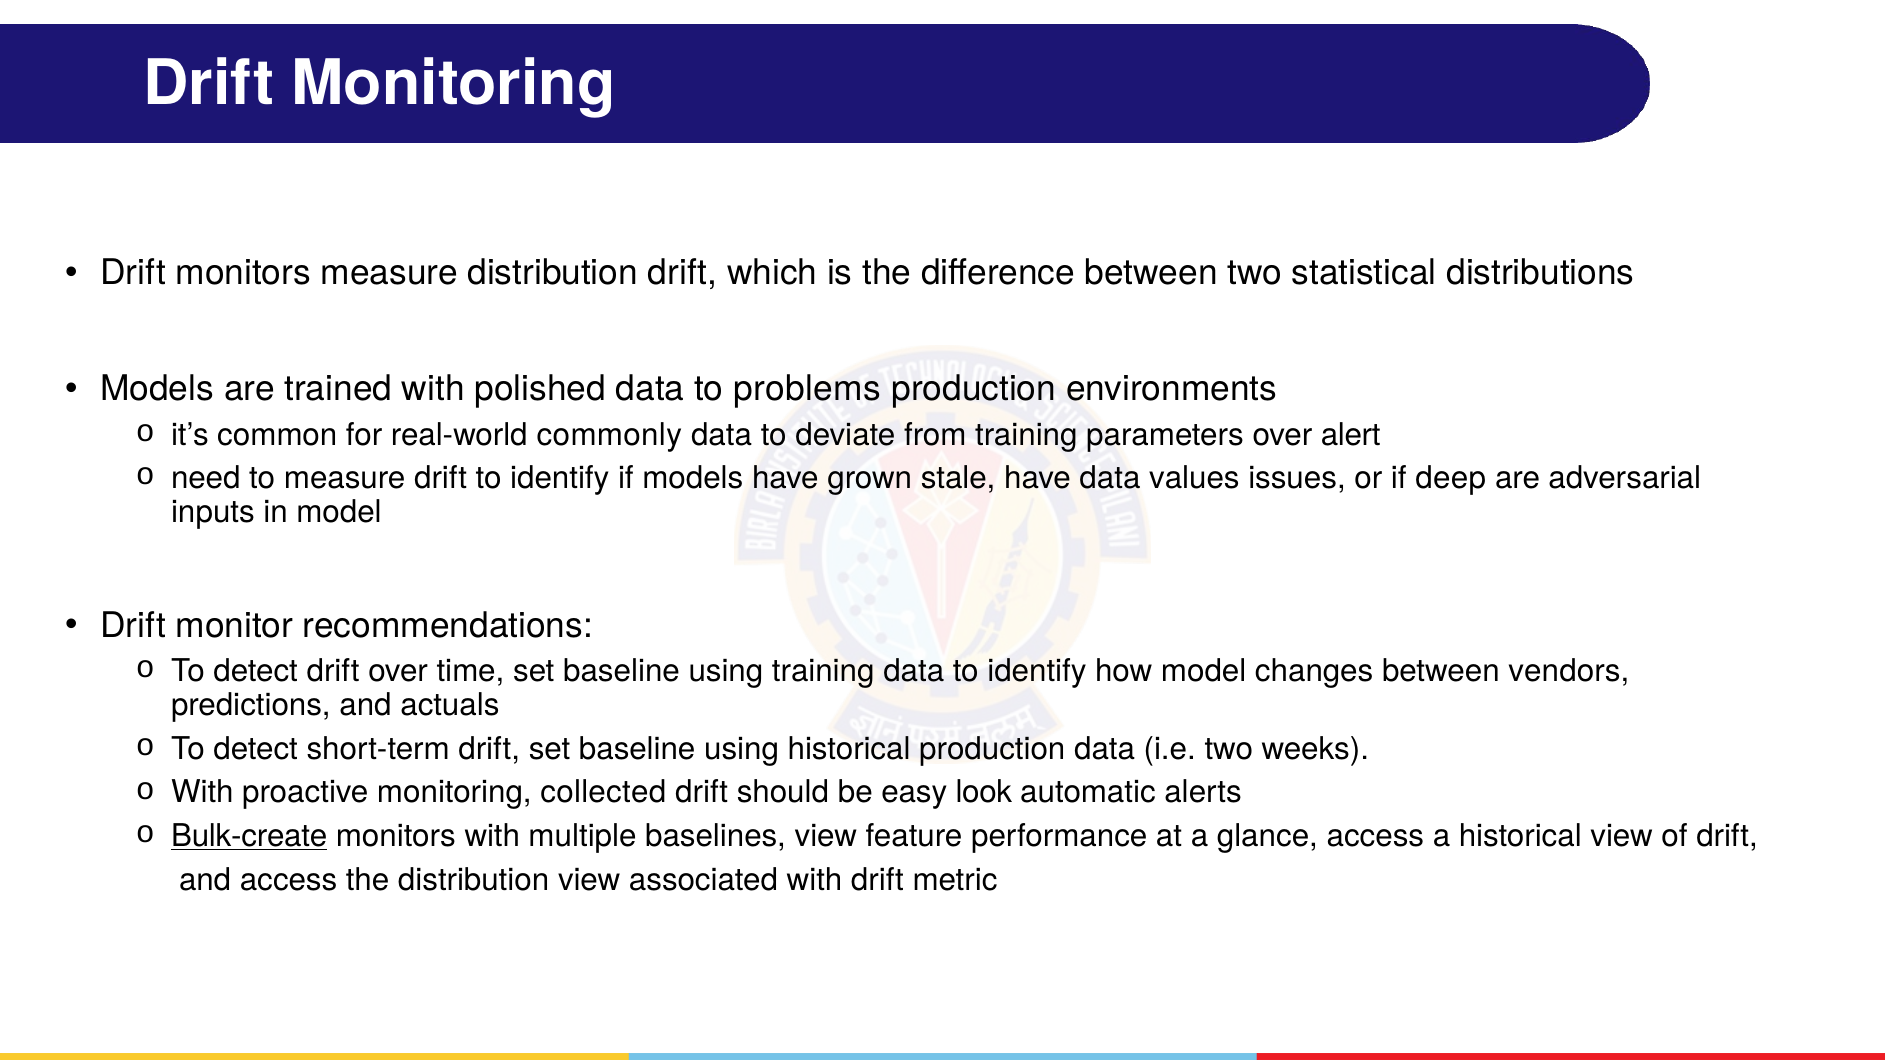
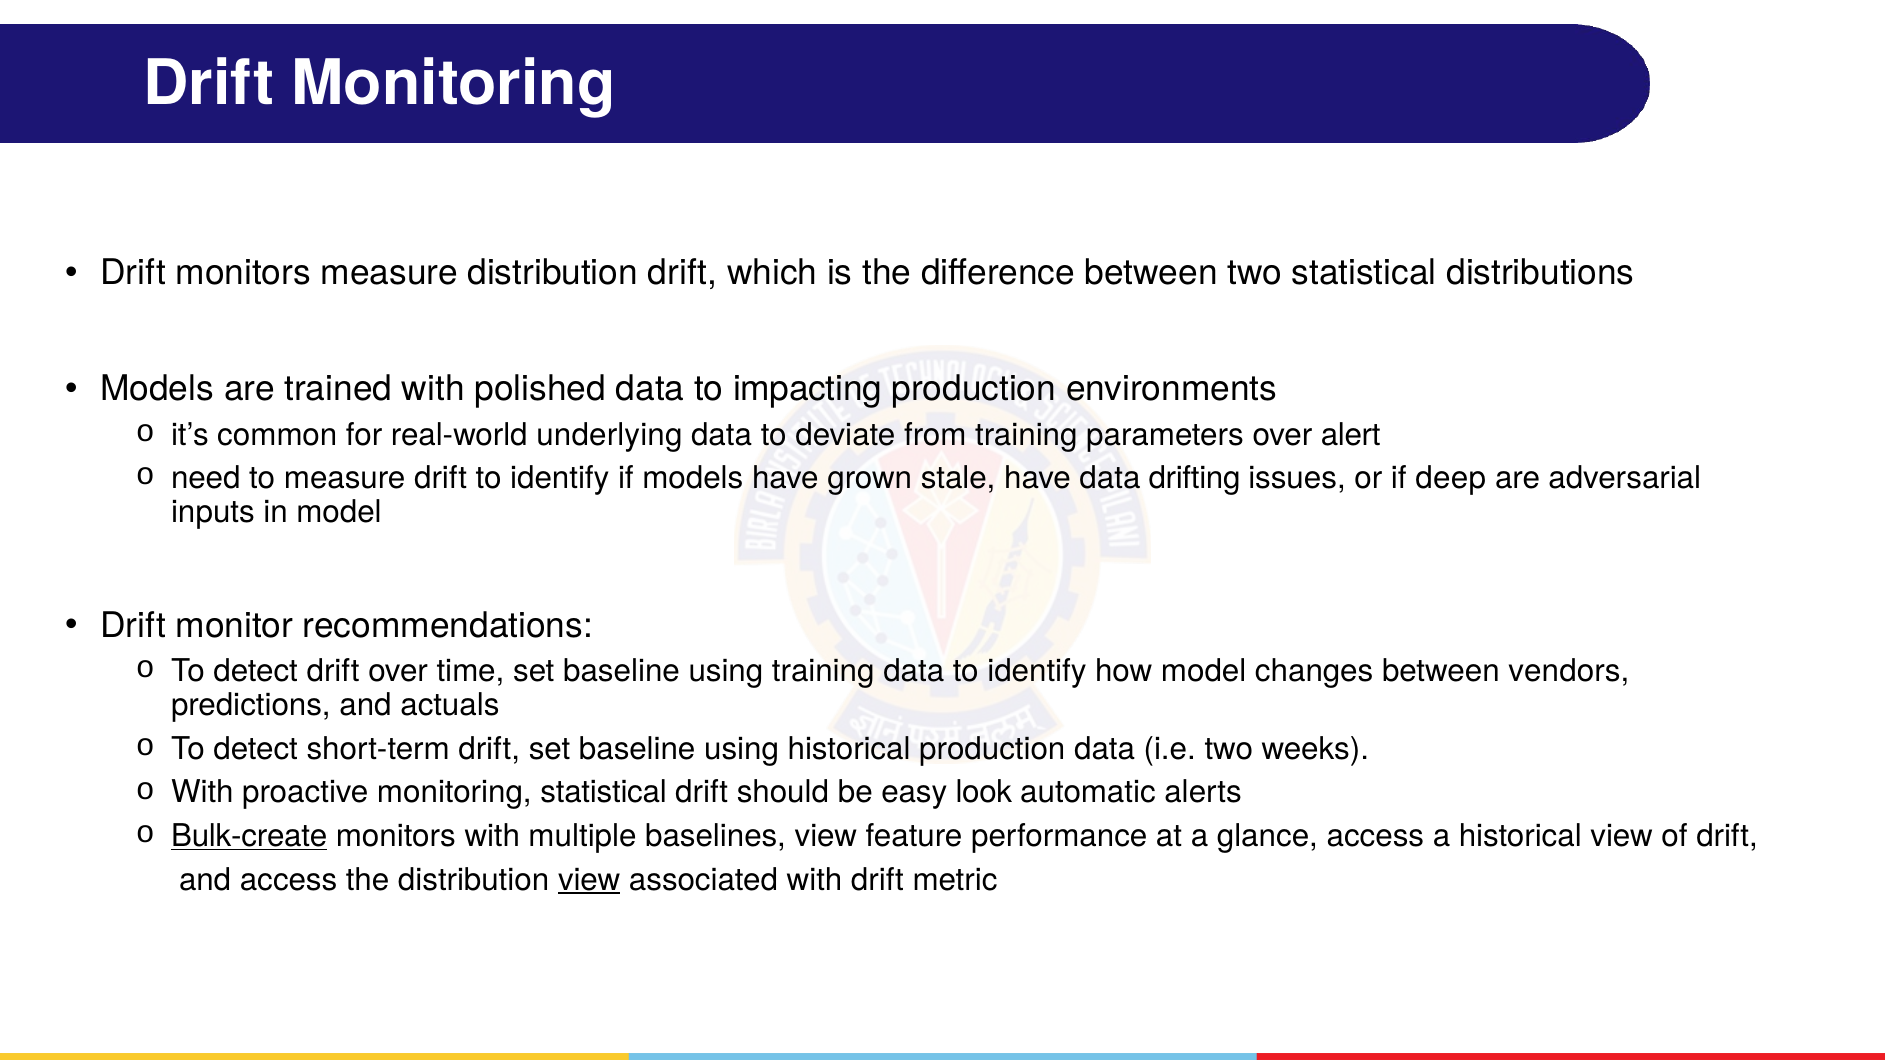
problems: problems -> impacting (808, 389)
commonly: commonly -> underlying (609, 435)
values: values -> drifting (1195, 478)
monitoring collected: collected -> statistical (604, 793)
view underline: none -> present (589, 880)
